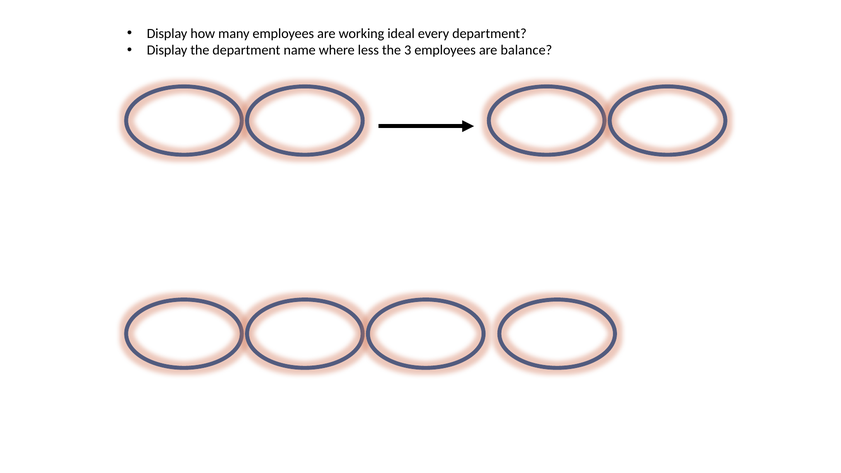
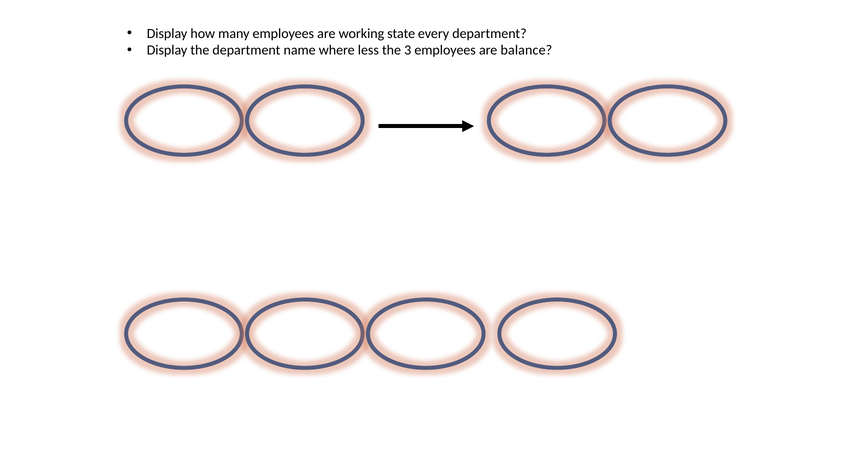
ideal: ideal -> state (401, 34)
